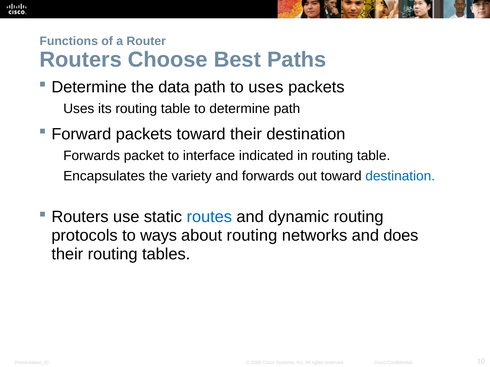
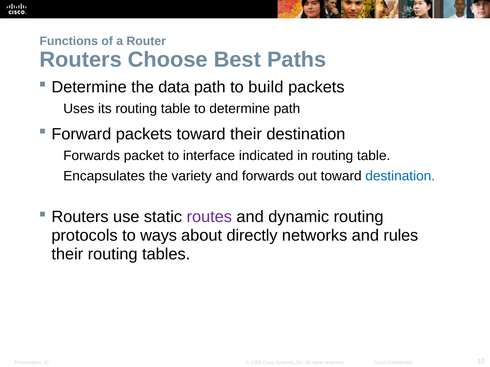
to uses: uses -> build (266, 87)
routes colour: blue -> purple (209, 217)
about routing: routing -> directly (252, 236)
does: does -> rules (401, 236)
